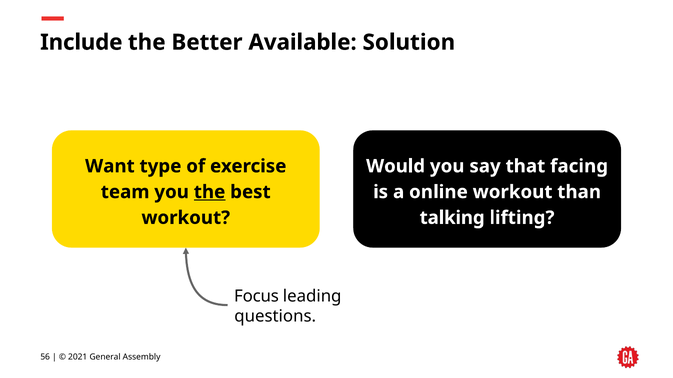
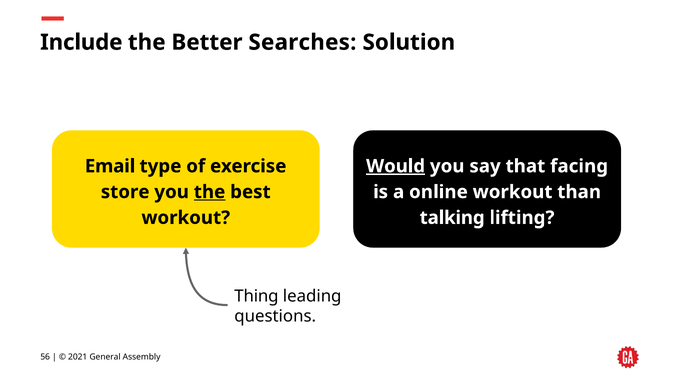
Available: Available -> Searches (302, 42)
Want: Want -> Email (110, 166)
Would underline: none -> present (396, 166)
team: team -> store (125, 192)
Focus: Focus -> Thing (256, 297)
